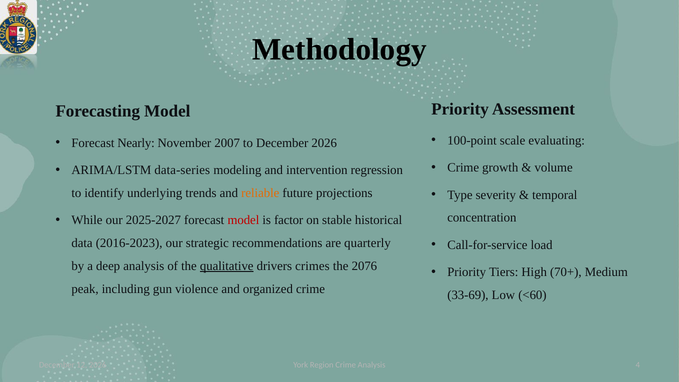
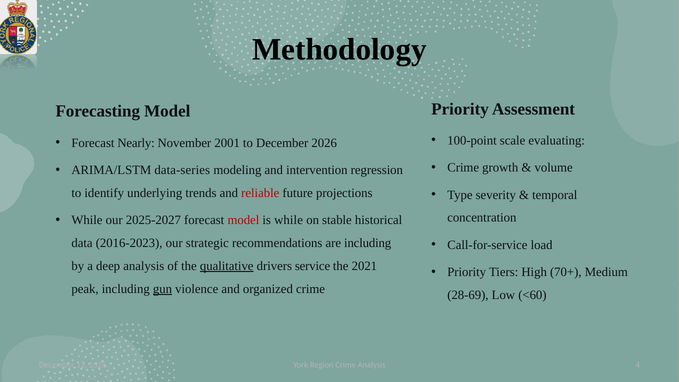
2007: 2007 -> 2001 (227, 143)
reliable colour: orange -> red (260, 193)
is factor: factor -> while (289, 220)
are quarterly: quarterly -> including (368, 243)
crimes: crimes -> service (313, 266)
2076: 2076 -> 2021 (364, 266)
gun underline: none -> present (162, 289)
33-69: 33-69 -> 28-69 (468, 295)
